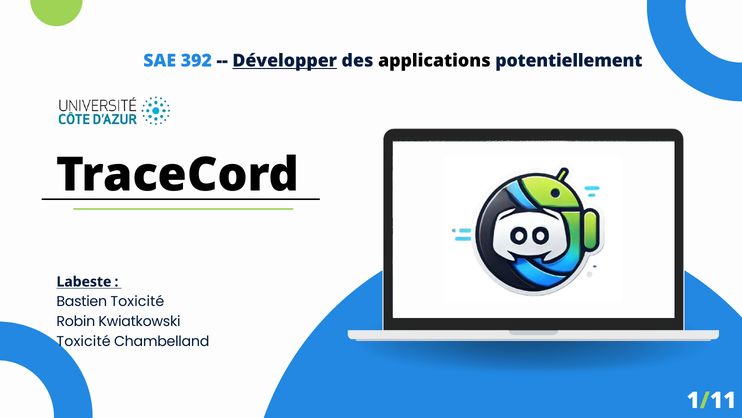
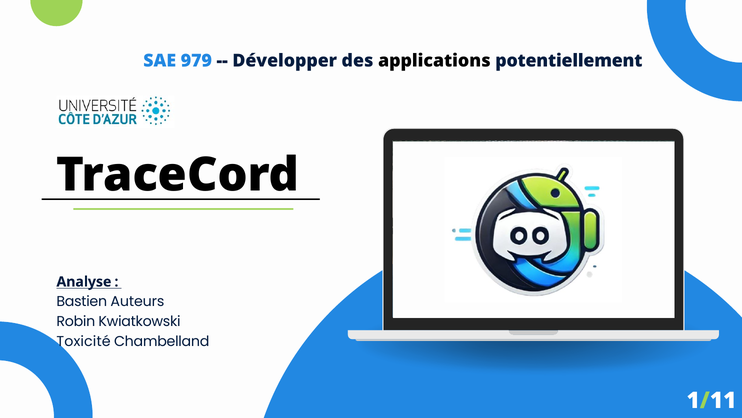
392: 392 -> 979 (196, 61)
Développer underline: present -> none (285, 61)
Labeste: Labeste -> Analyse (84, 281)
Bastien Toxicité: Toxicité -> Auteurs (137, 301)
